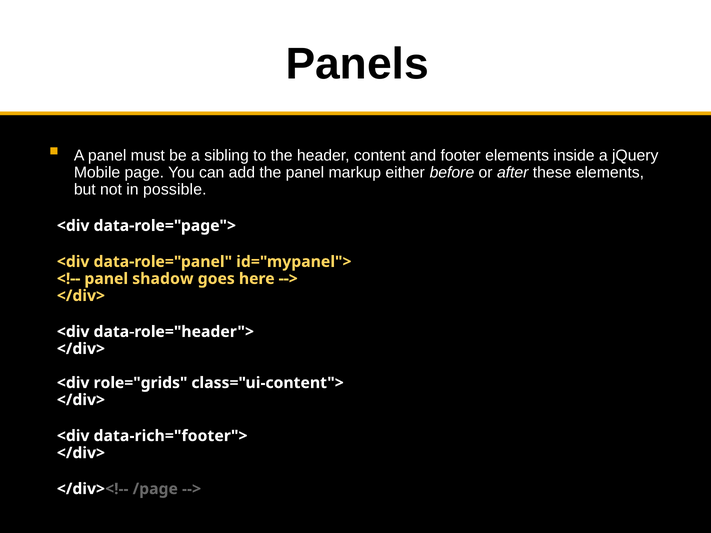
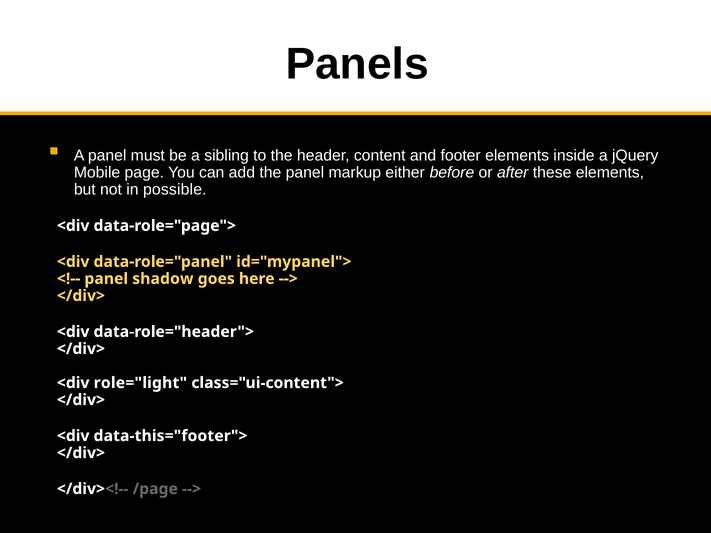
role="grids: role="grids -> role="light (140, 383)
data-rich="footer">: data-rich="footer"> -> data-this="footer"> (171, 436)
